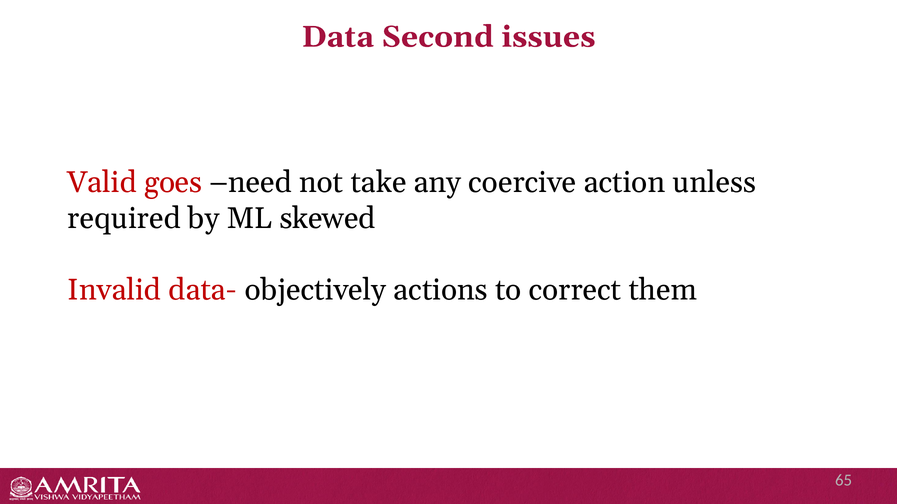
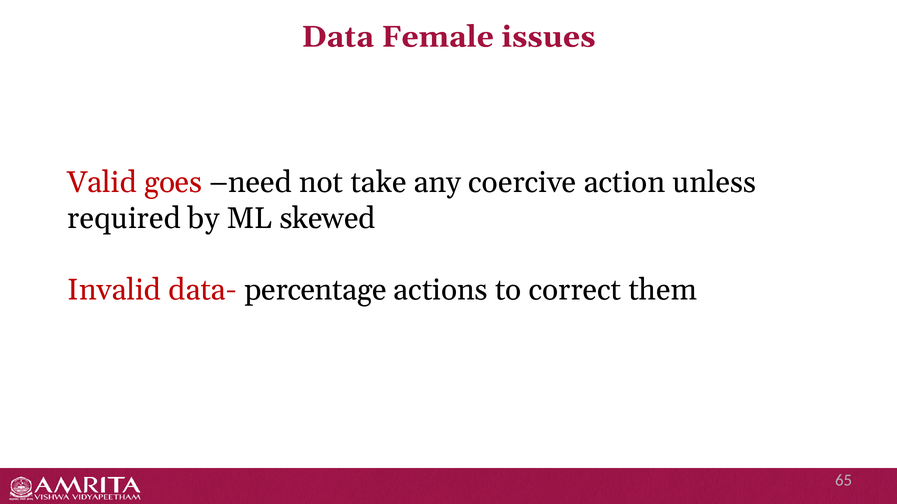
Second: Second -> Female (438, 37)
objectively: objectively -> percentage (316, 290)
